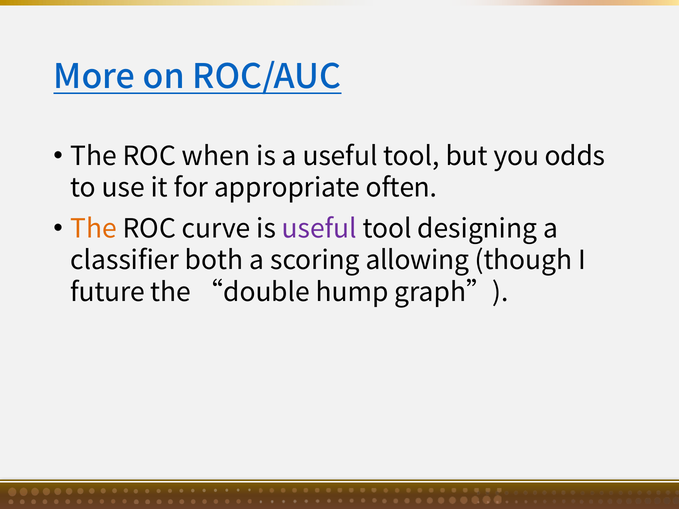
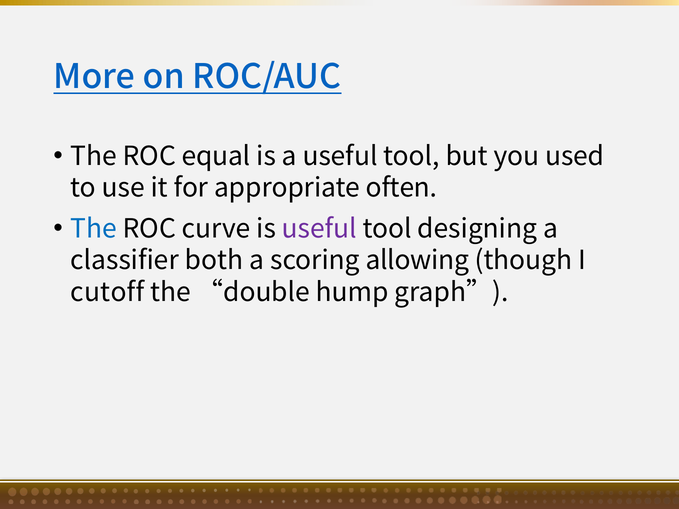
when: when -> equal (216, 157)
odds: odds -> used (575, 157)
The colour: orange -> blue (94, 229)
future: future -> cutoff (107, 293)
